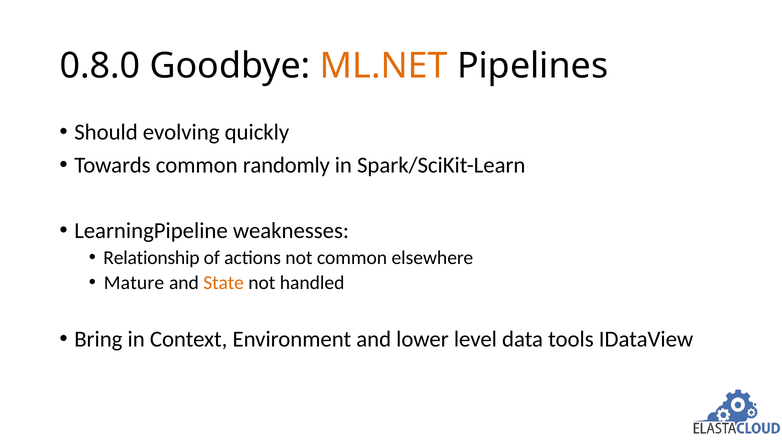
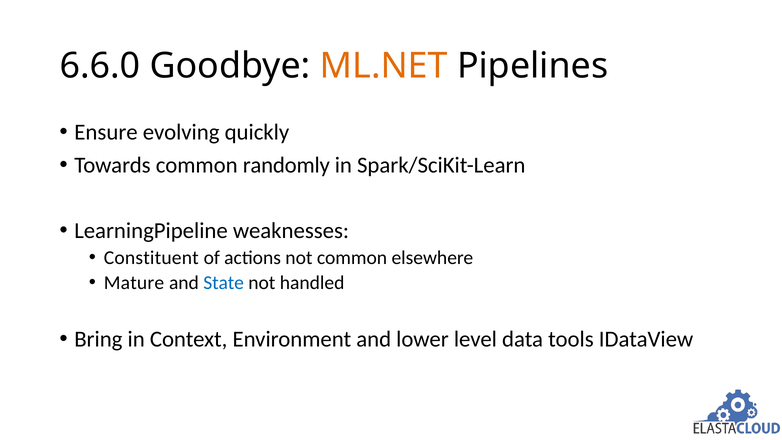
0.8.0: 0.8.0 -> 6.6.0 (100, 66)
Should: Should -> Ensure (106, 132)
Relationship: Relationship -> Constituent (151, 258)
State colour: orange -> blue (224, 283)
